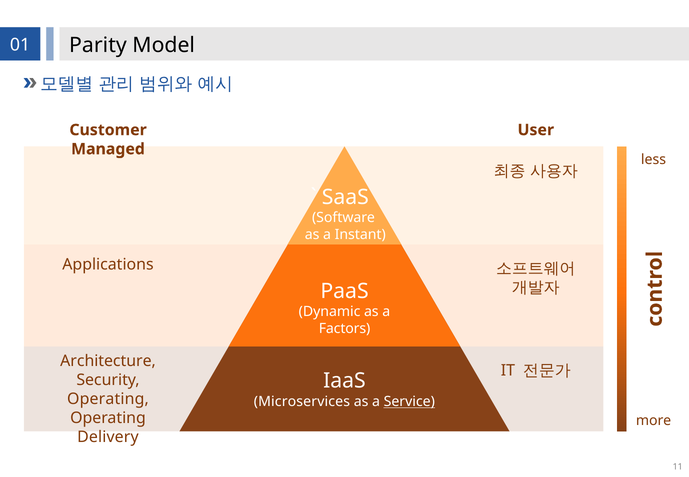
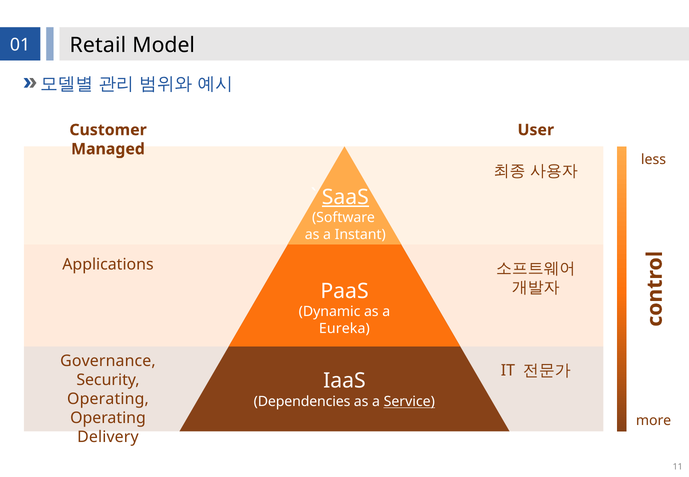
Parity: Parity -> Retail (98, 45)
SaaS underline: none -> present (345, 197)
Factors: Factors -> Eureka (344, 329)
Architecture: Architecture -> Governance (108, 361)
Microservices: Microservices -> Dependencies (302, 402)
